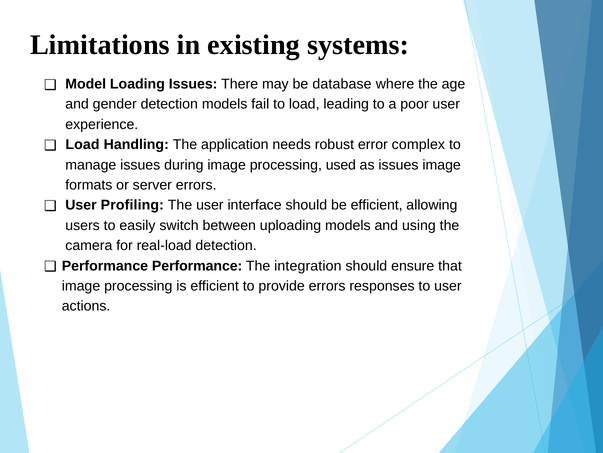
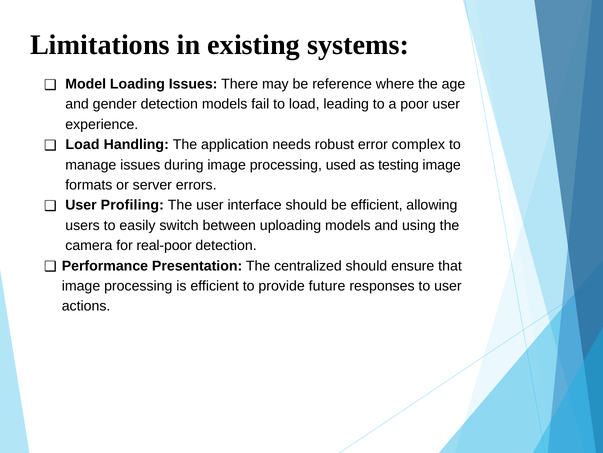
database: database -> reference (342, 84)
as issues: issues -> testing (399, 165)
real-load: real-load -> real-poor (164, 245)
Performance Performance: Performance -> Presentation (197, 265)
integration: integration -> centralized (308, 265)
provide errors: errors -> future (327, 286)
